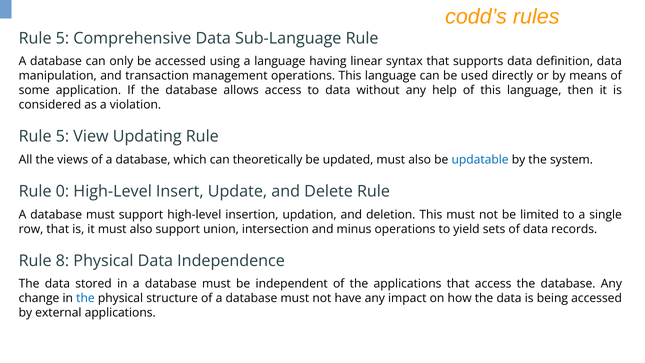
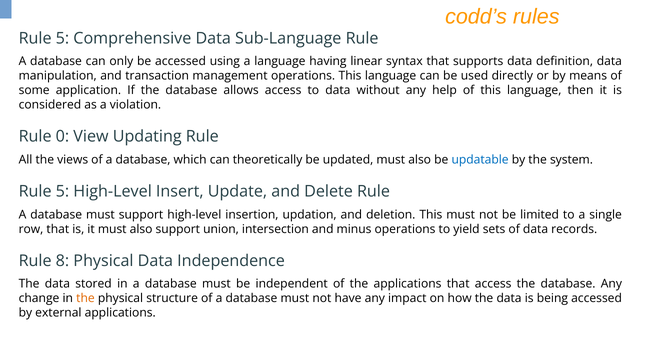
5: 5 -> 0 (62, 137)
0: 0 -> 5 (62, 191)
the colour: blue -> orange (85, 298)
